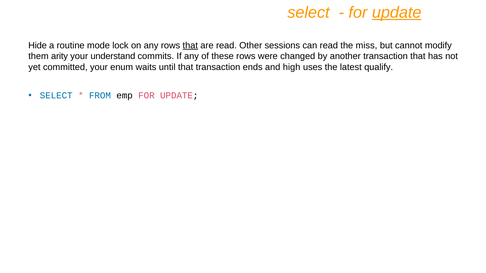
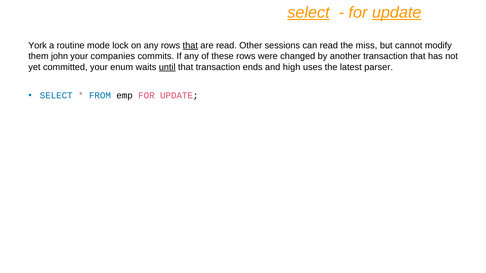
select underline: none -> present (308, 13)
Hide: Hide -> York (38, 45)
arity: arity -> john (60, 56)
understand: understand -> companies (113, 56)
until underline: none -> present (167, 67)
qualify: qualify -> parser (379, 67)
